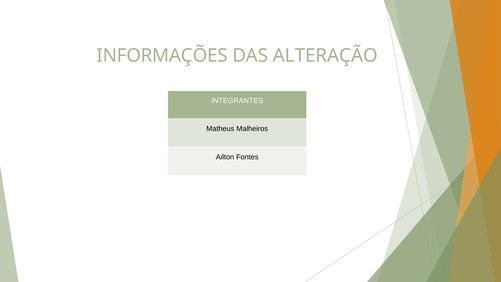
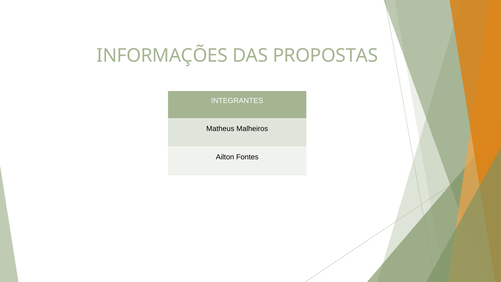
ALTERAÇÃO: ALTERAÇÃO -> PROPOSTAS (325, 56)
